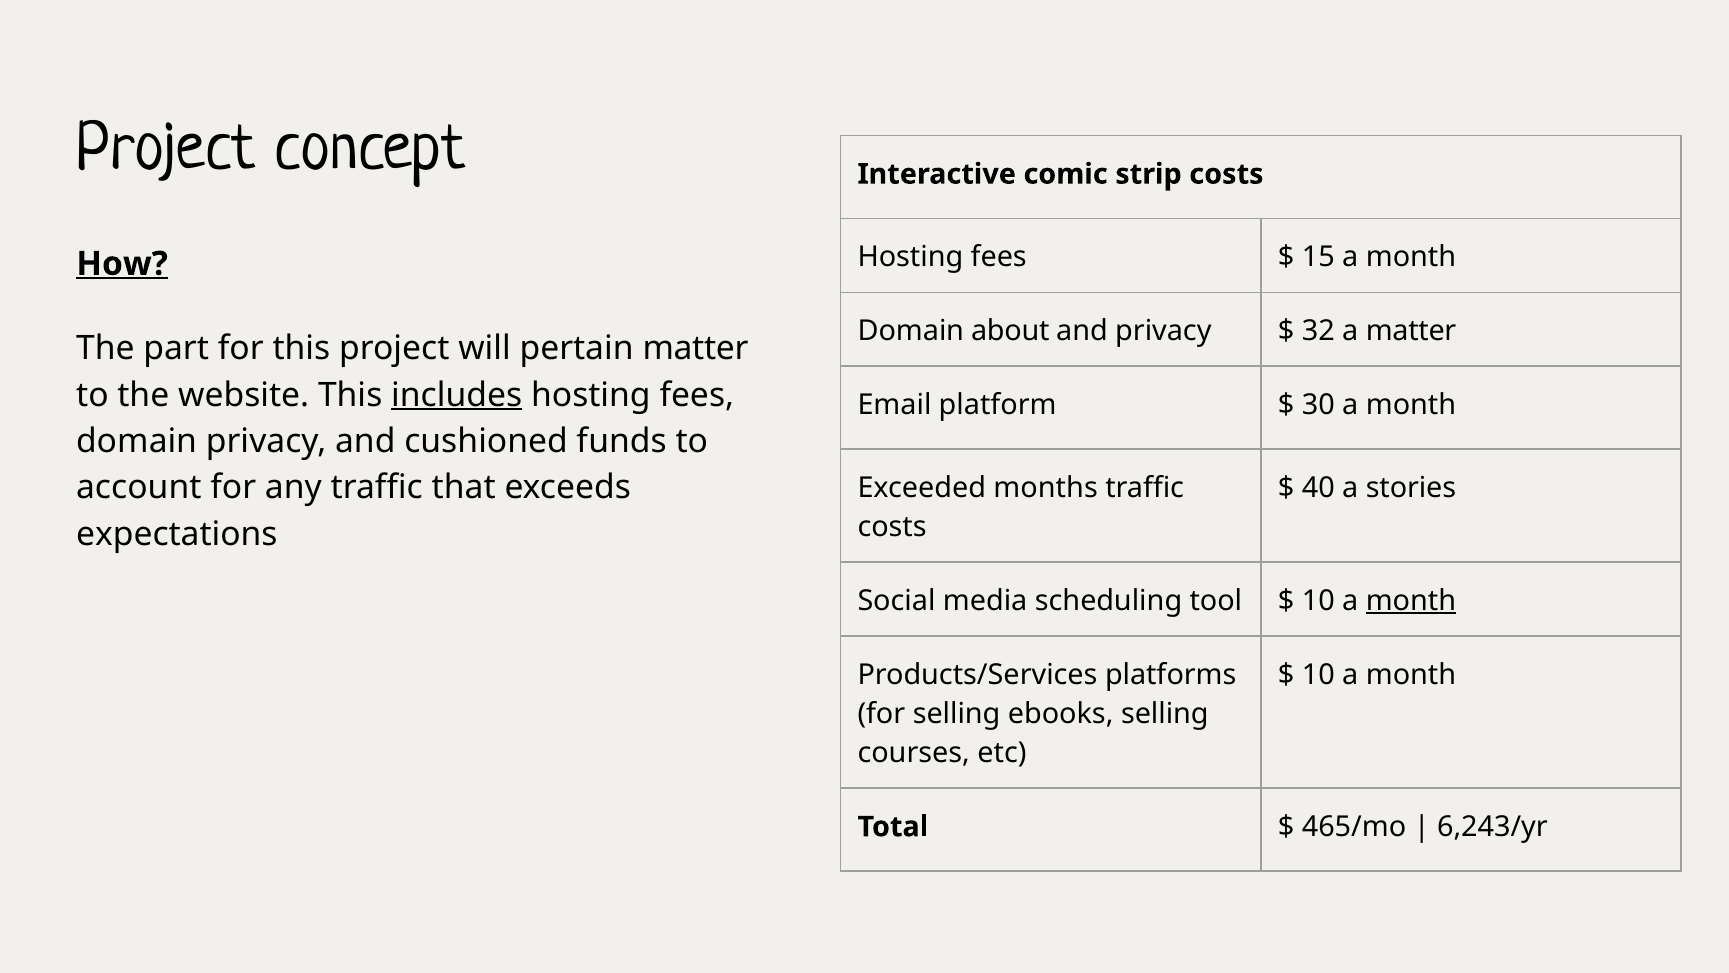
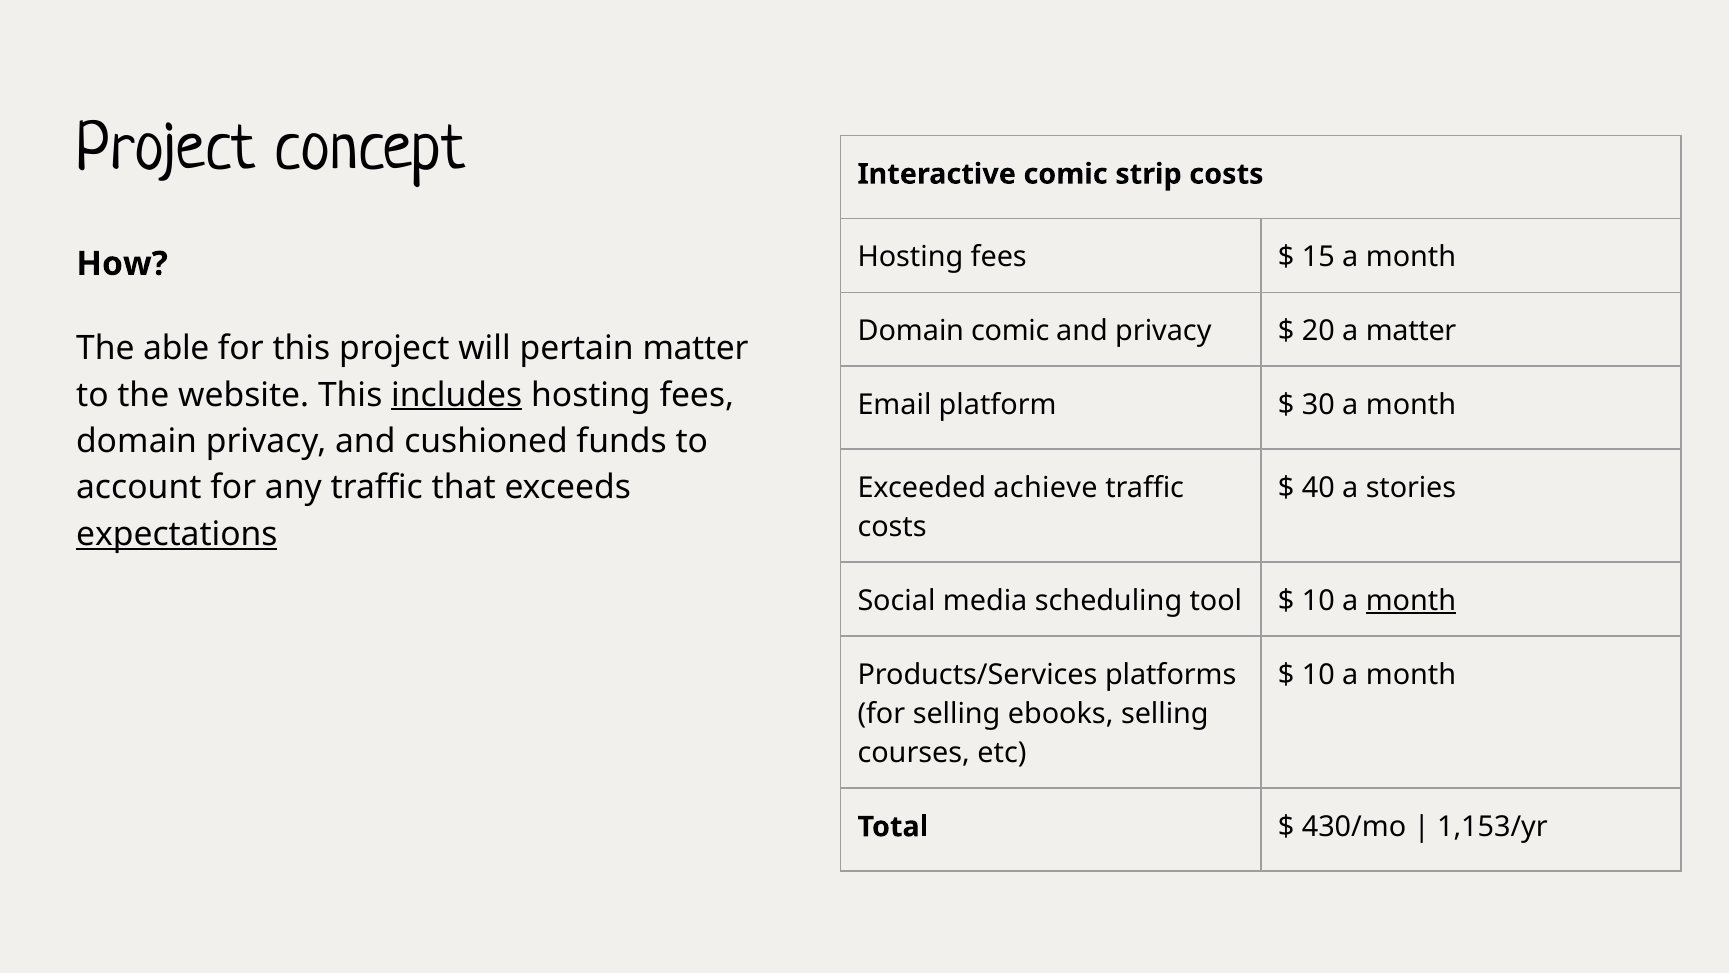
How underline: present -> none (122, 264)
Domain about: about -> comic (1010, 331)
32: 32 -> 20 (1318, 331)
part: part -> able (176, 348)
months: months -> achieve (1046, 487)
expectations underline: none -> present (177, 534)
465/mo: 465/mo -> 430/mo (1354, 826)
6,243/yr: 6,243/yr -> 1,153/yr (1492, 826)
